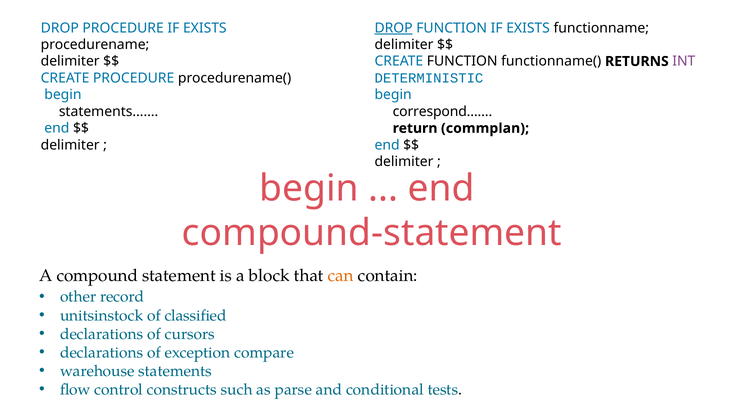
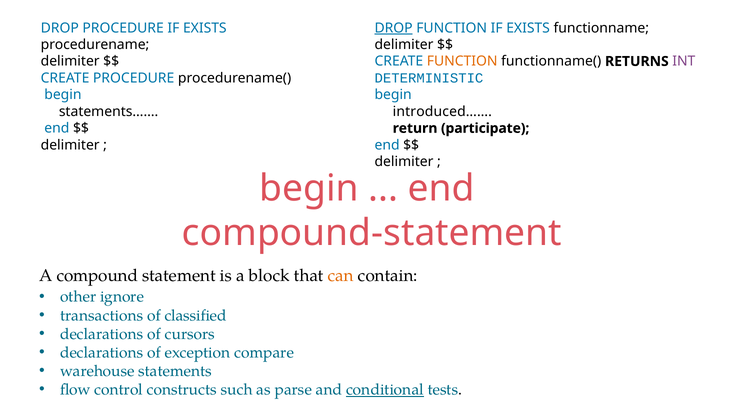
FUNCTION colour: black -> orange (462, 61)
correspond……: correspond…… -> introduced…… (442, 112)
commplan: commplan -> participate (485, 128)
record: record -> ignore (122, 297)
unitsinstock: unitsinstock -> transactions (102, 316)
conditional underline: none -> present (385, 390)
